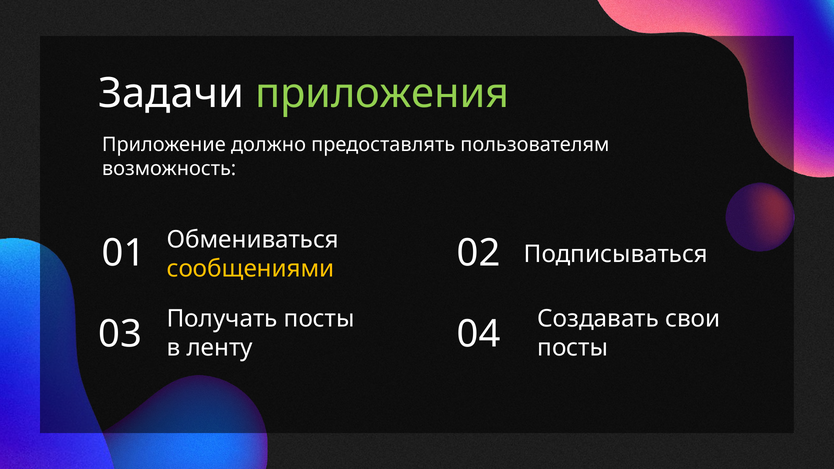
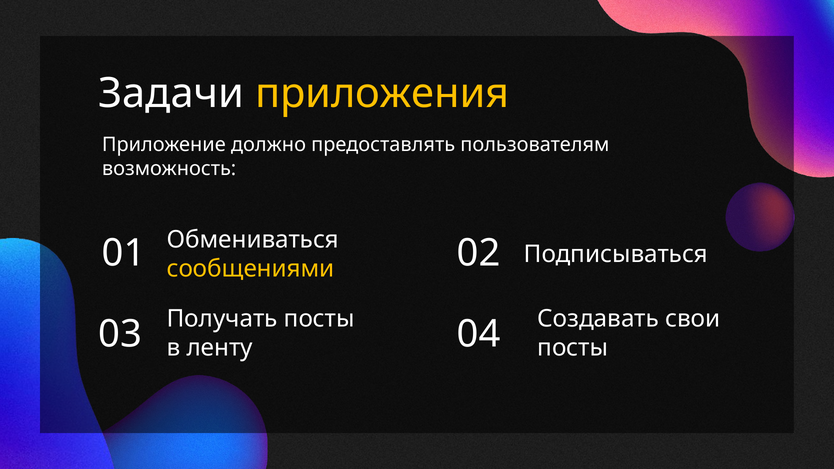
приложения colour: light green -> yellow (382, 93)
